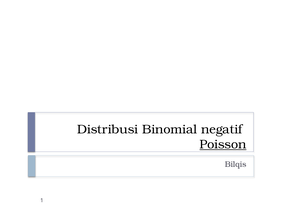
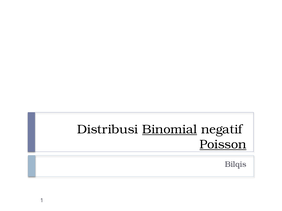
Binomial underline: none -> present (170, 130)
